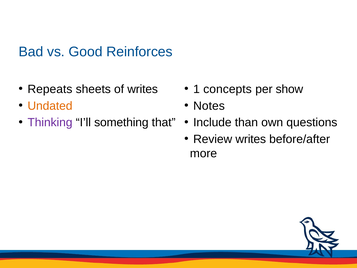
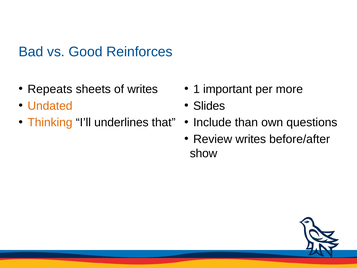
concepts: concepts -> important (228, 89)
show: show -> more (289, 89)
Notes: Notes -> Slides (209, 106)
Thinking colour: purple -> orange (50, 122)
something: something -> underlines (121, 122)
more: more -> show (204, 153)
